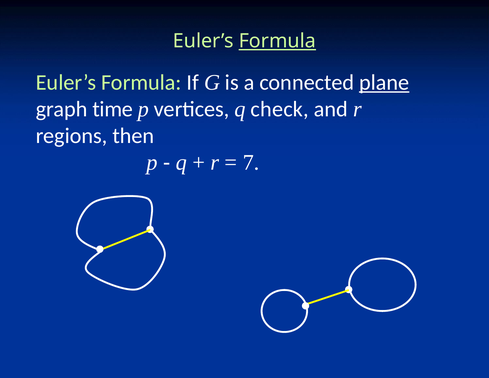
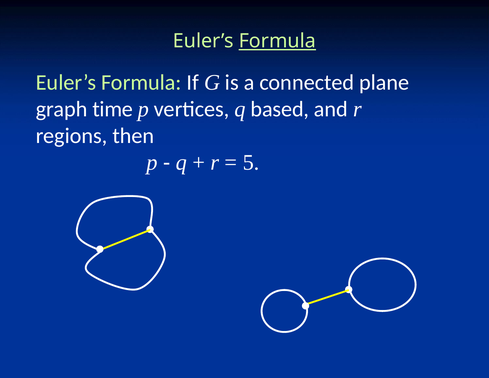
plane underline: present -> none (384, 82)
check: check -> based (280, 109)
7: 7 -> 5 (251, 162)
